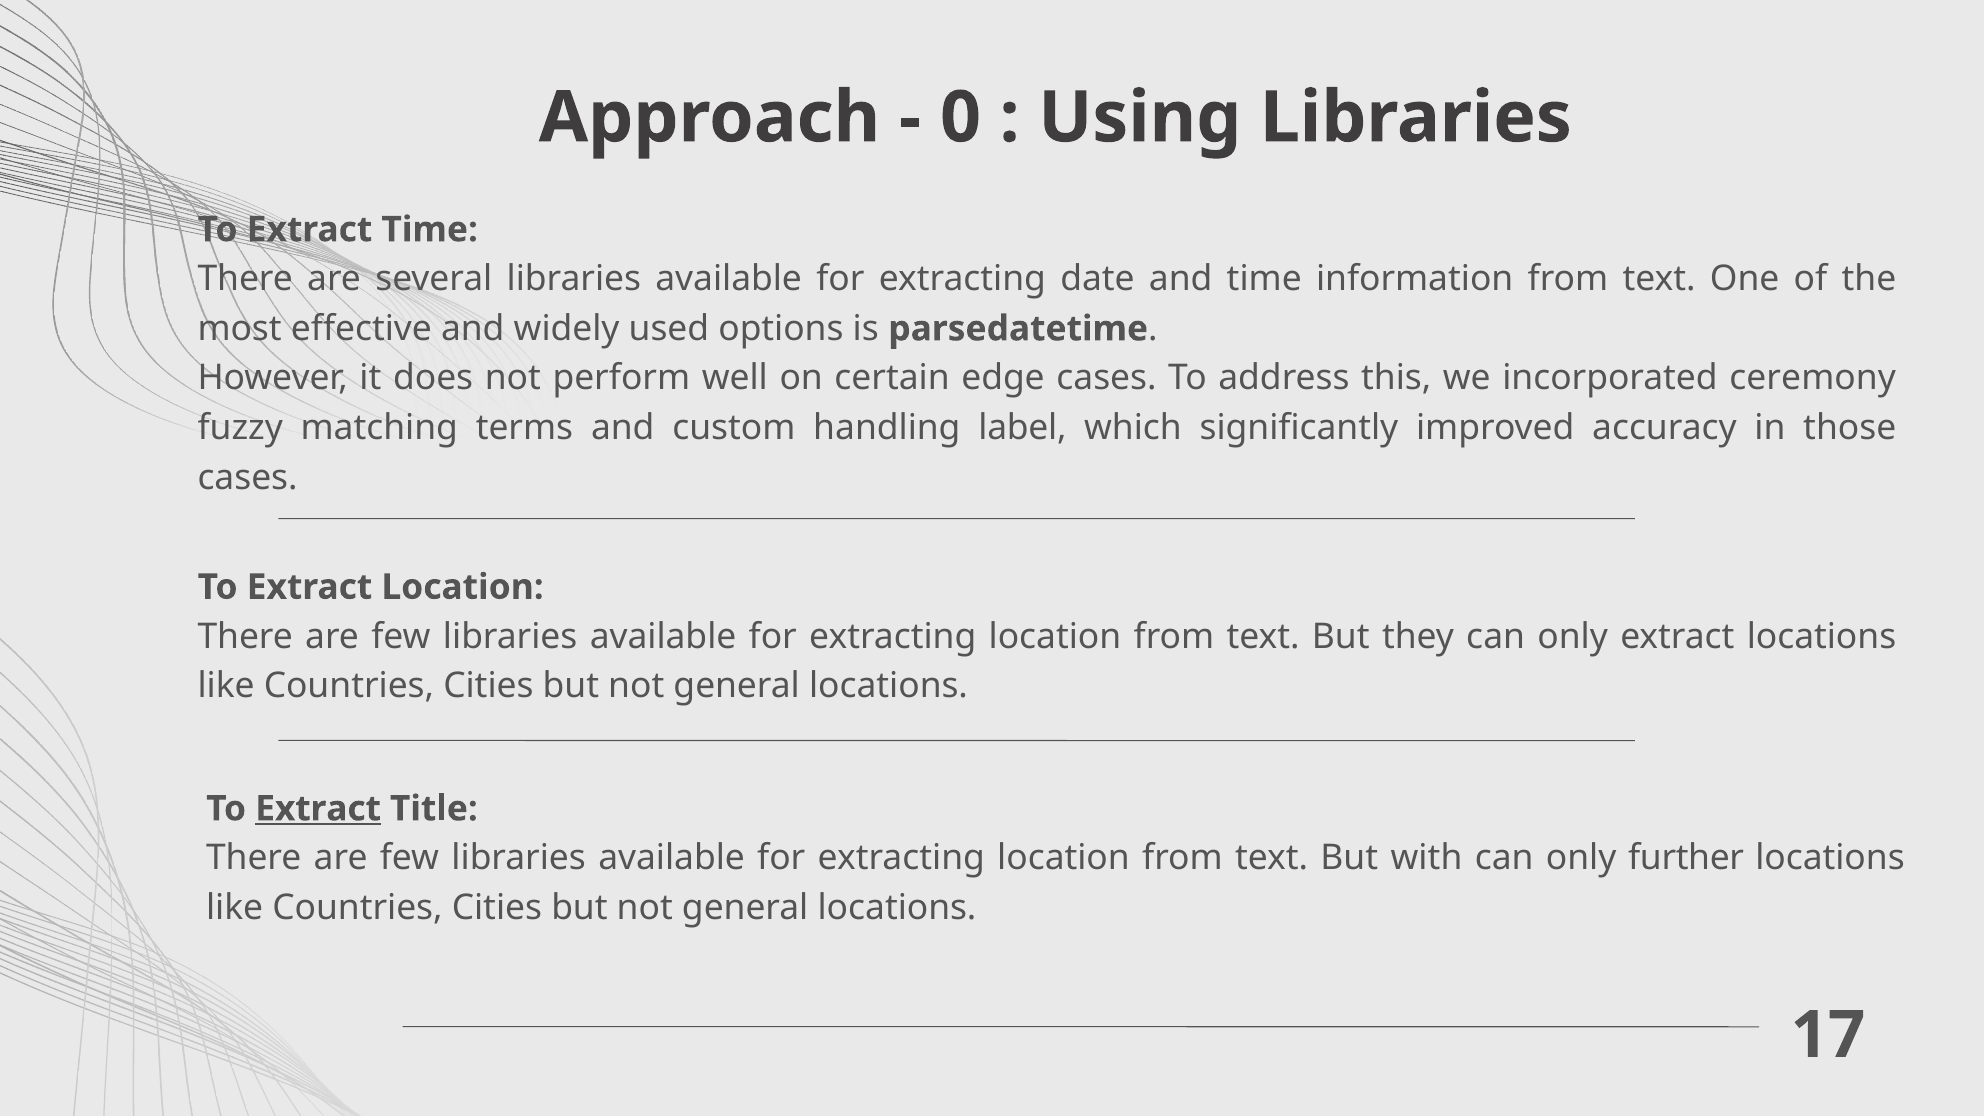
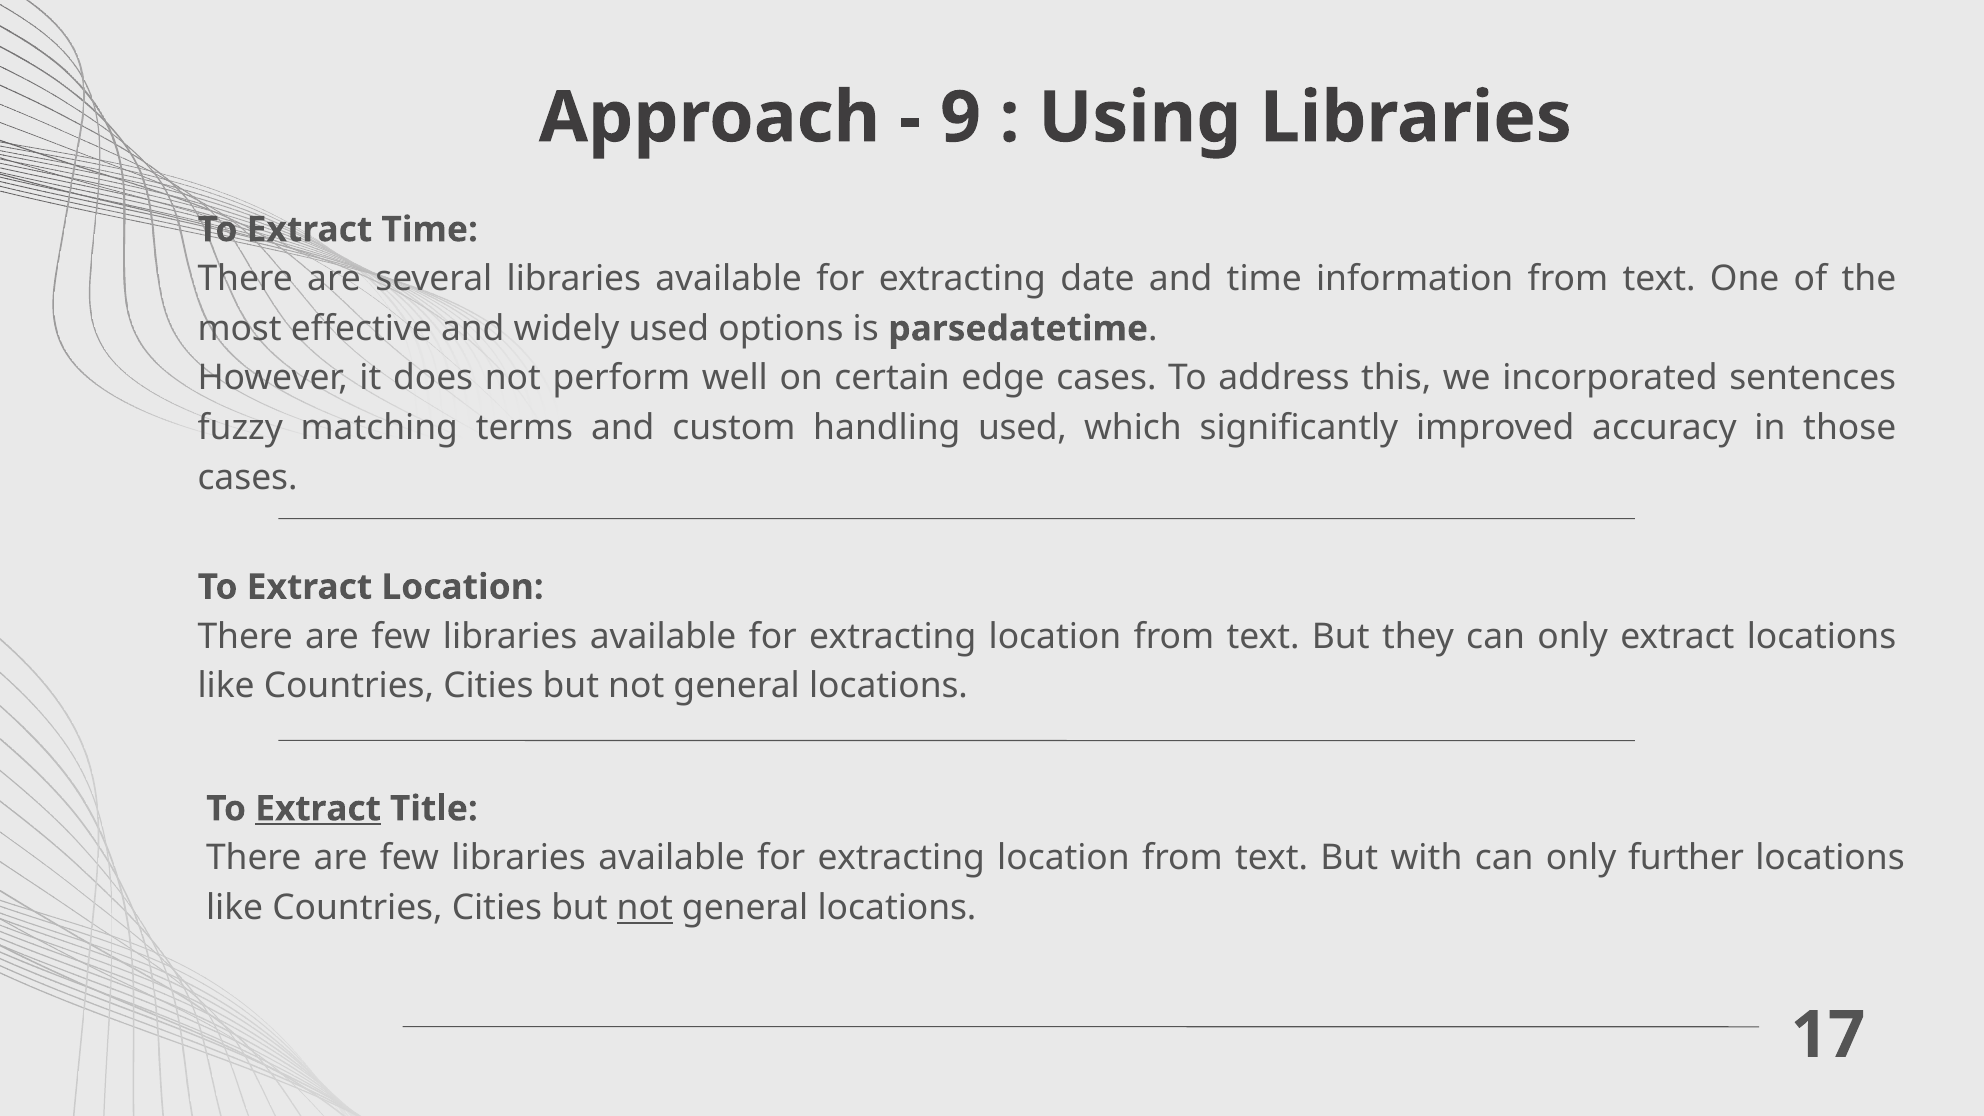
0: 0 -> 9 (961, 118)
ceremony: ceremony -> sentences (1813, 378)
handling label: label -> used (1023, 428)
not underline: none -> present (645, 908)
